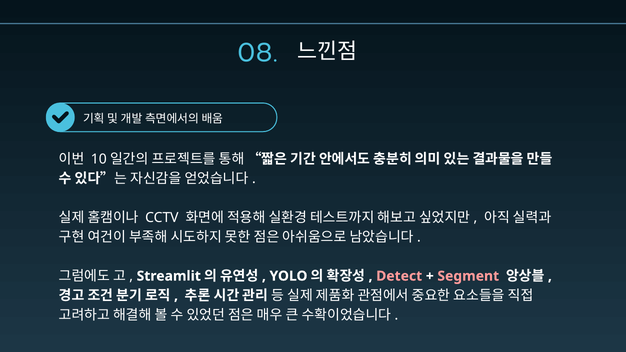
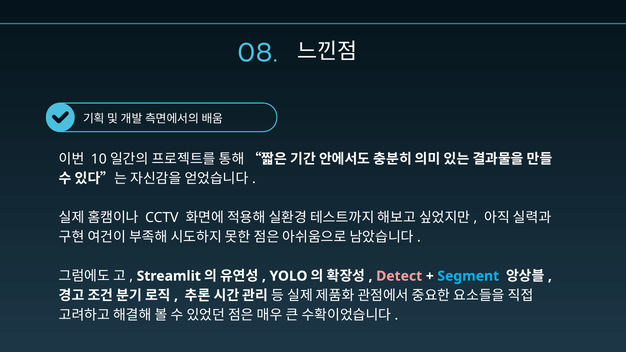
Segment colour: pink -> light blue (468, 276)
